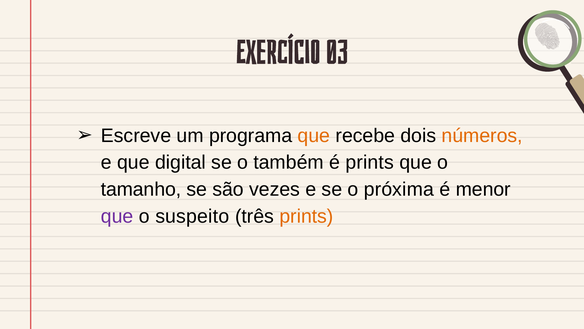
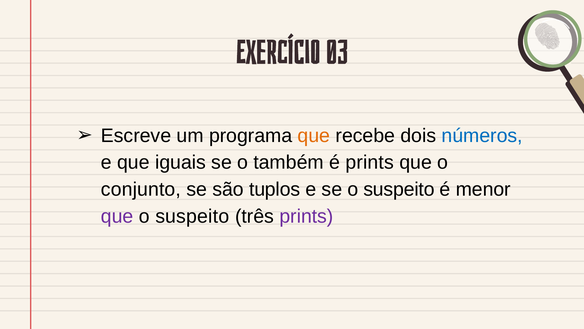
números colour: orange -> blue (482, 135)
digital: digital -> iguais (180, 162)
tamanho: tamanho -> conjunto (141, 189)
vezes: vezes -> tuplos (275, 189)
se o próxima: próxima -> suspeito (399, 189)
prints colour: orange -> purple (306, 216)
